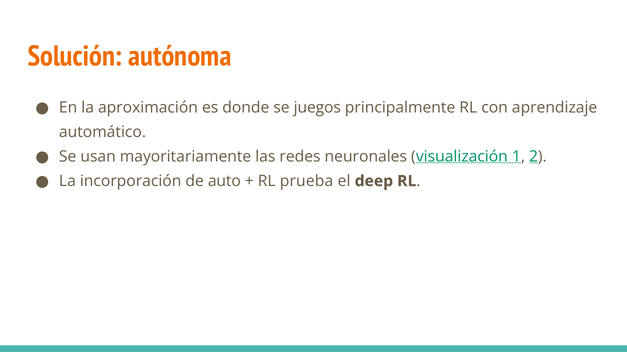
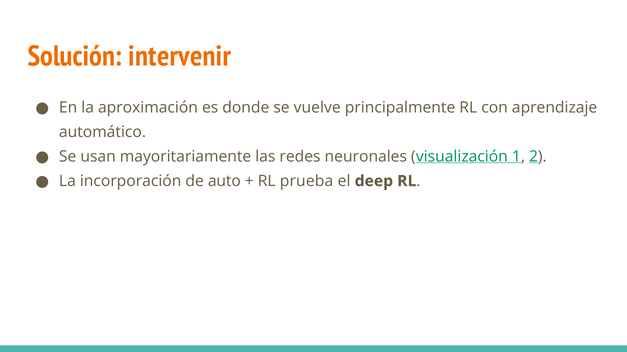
autónoma: autónoma -> intervenir (180, 57)
juegos: juegos -> vuelve (317, 108)
